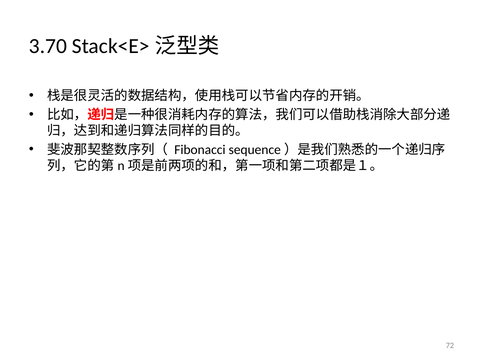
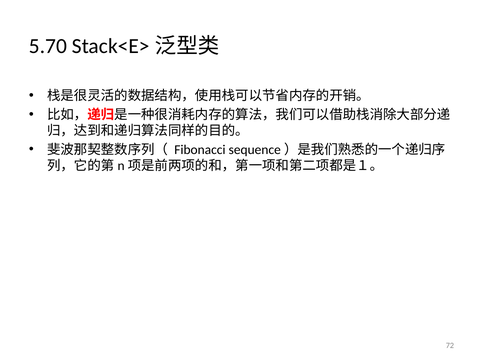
3.70: 3.70 -> 5.70 (48, 46)
